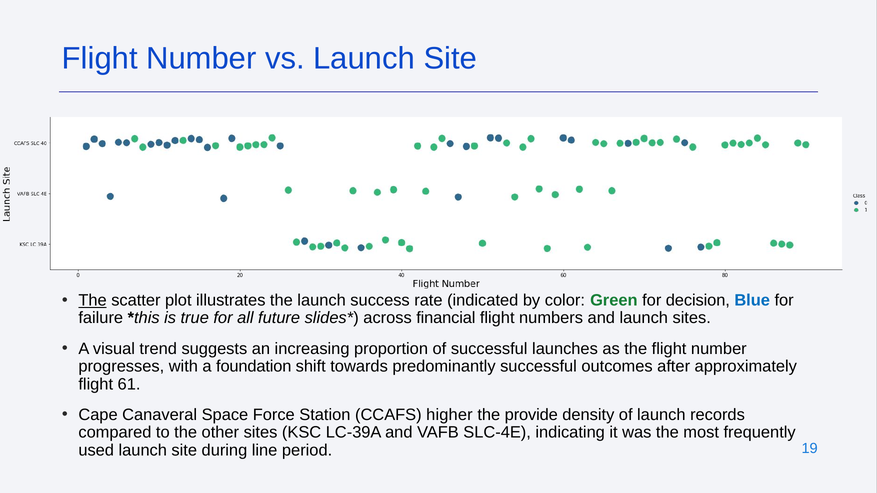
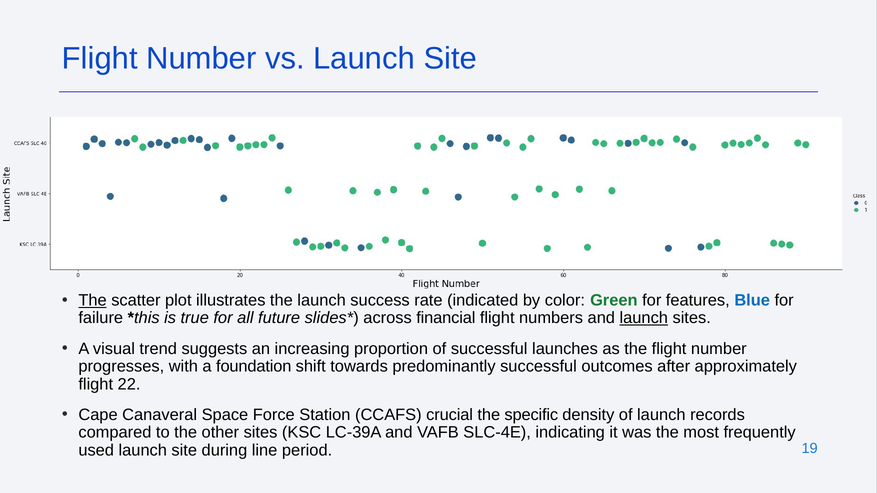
decision: decision -> features (698, 301)
launch underline: none -> present (644, 318)
61: 61 -> 22 (129, 384)
higher: higher -> crucial (450, 415)
provide: provide -> specific (531, 415)
